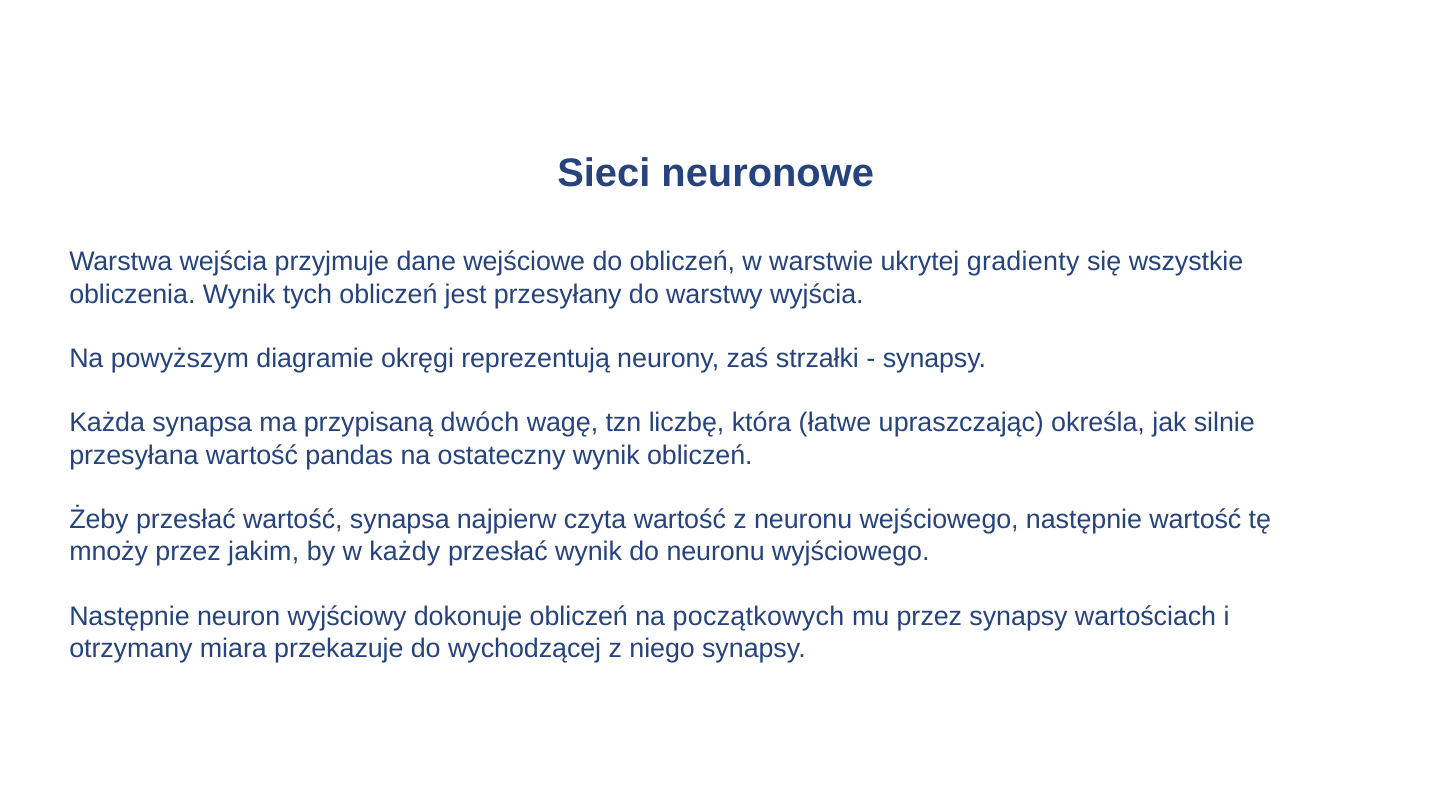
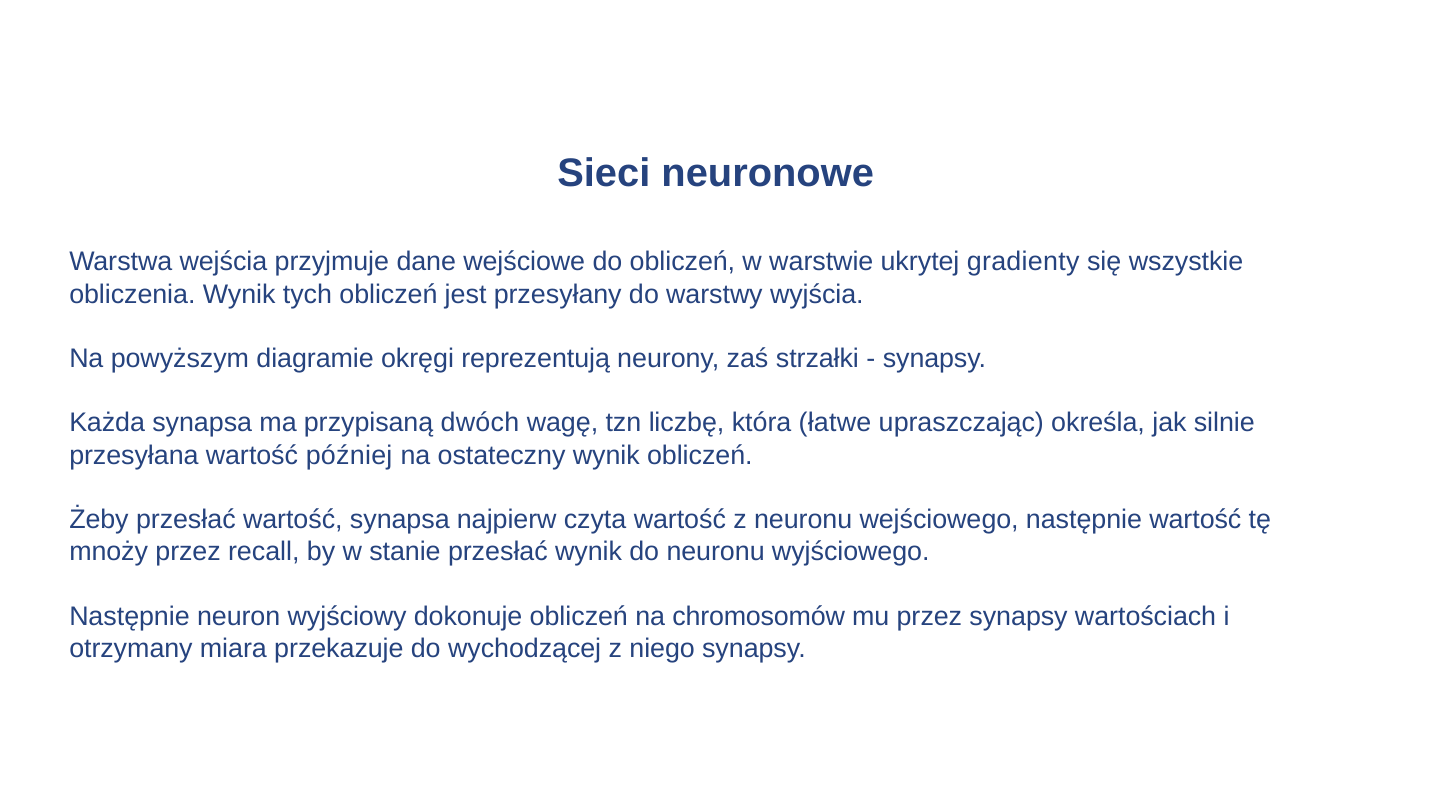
pandas: pandas -> później (349, 455)
jakim: jakim -> recall (264, 552)
każdy: każdy -> stanie (405, 552)
początkowych: początkowych -> chromosomów (759, 616)
